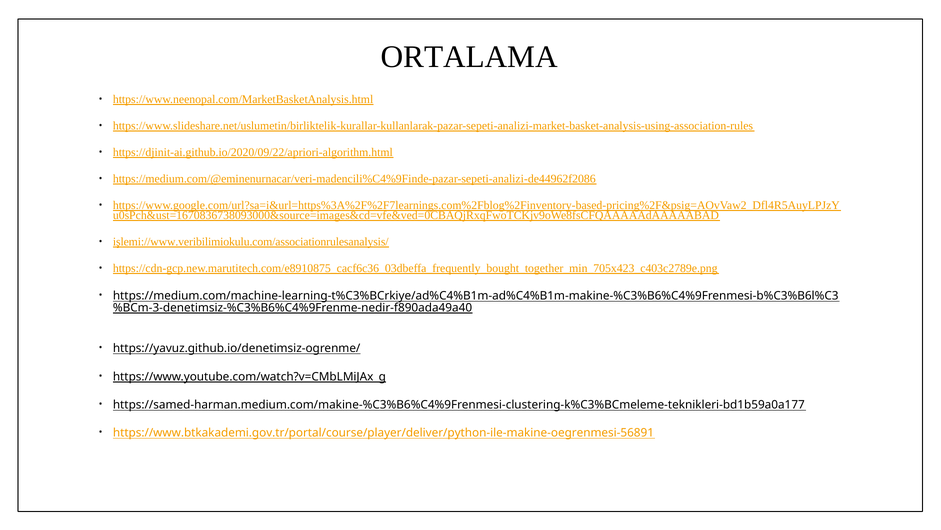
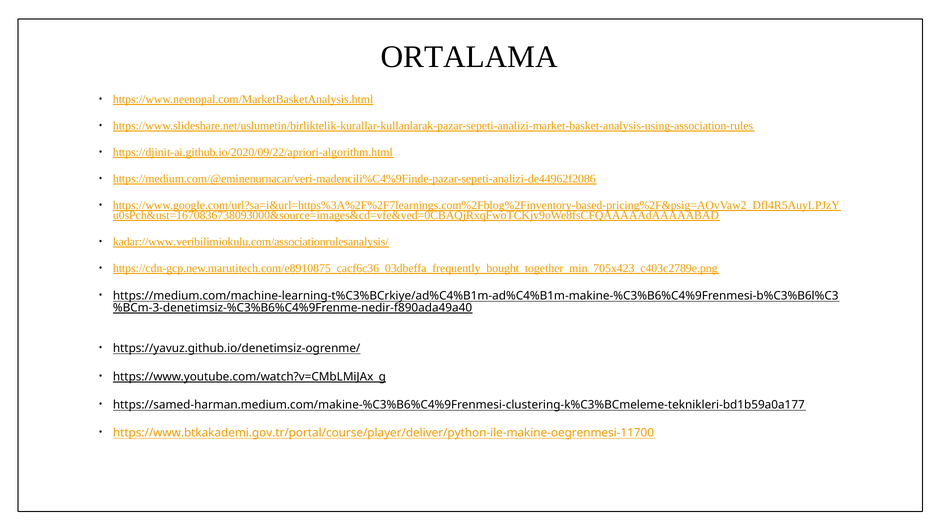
işlemi://www.veribilimiokulu.com/associationrulesanalysis/: işlemi://www.veribilimiokulu.com/associationrulesanalysis/ -> kadar://www.veribilimiokulu.com/associationrulesanalysis/ (251, 241)
https://www.btkakademi.gov.tr/portal/course/player/deliver/python-ile-makine-oegrenmesi-56891: https://www.btkakademi.gov.tr/portal/course/player/deliver/python-ile-makine-oegrenmesi-56891 -> https://www.btkakademi.gov.tr/portal/course/player/deliver/python-ile-makine-oegrenmesi-11700 (383, 432)
